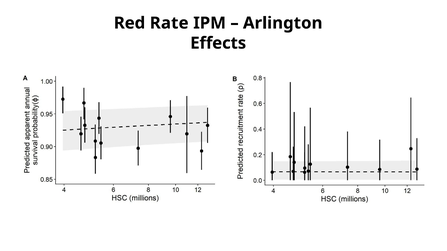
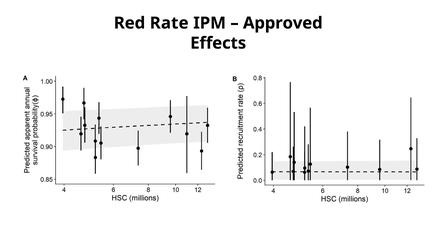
Arlington: Arlington -> Approved (283, 23)
